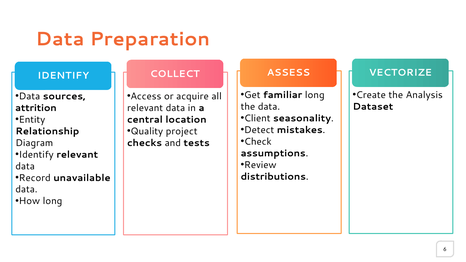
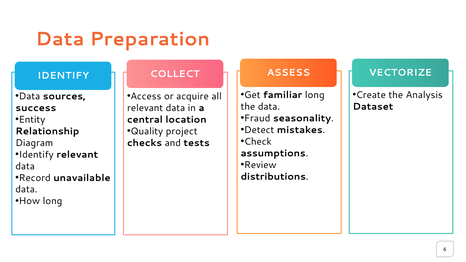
attrition: attrition -> success (36, 108)
Client: Client -> Fraud (257, 118)
